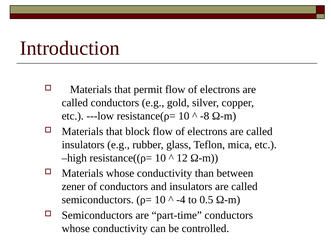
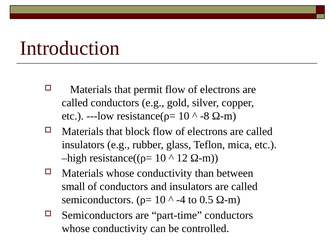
zener: zener -> small (73, 187)
